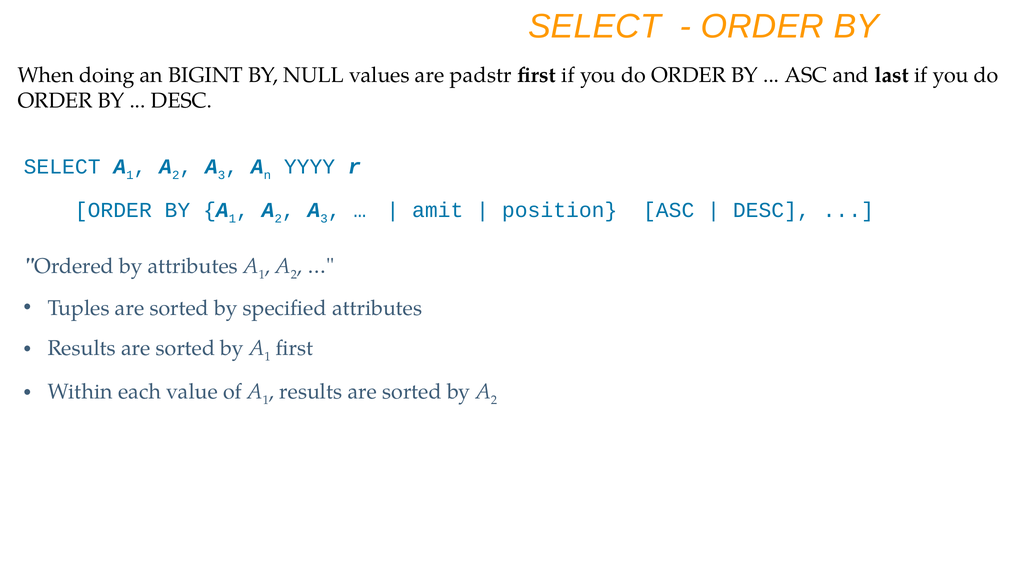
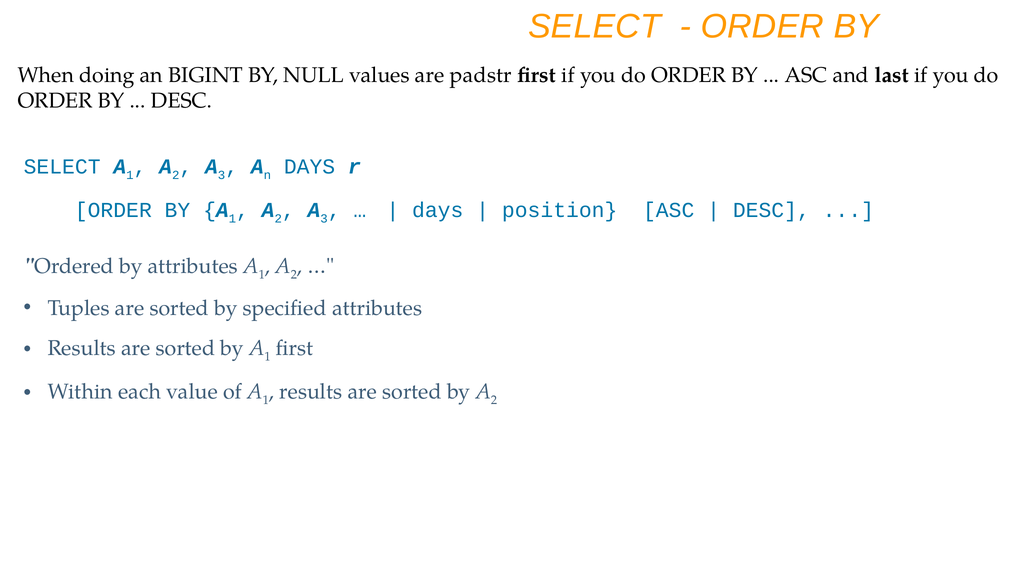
YYYY: YYYY -> DAYS (310, 167)
amit: amit -> days (438, 210)
